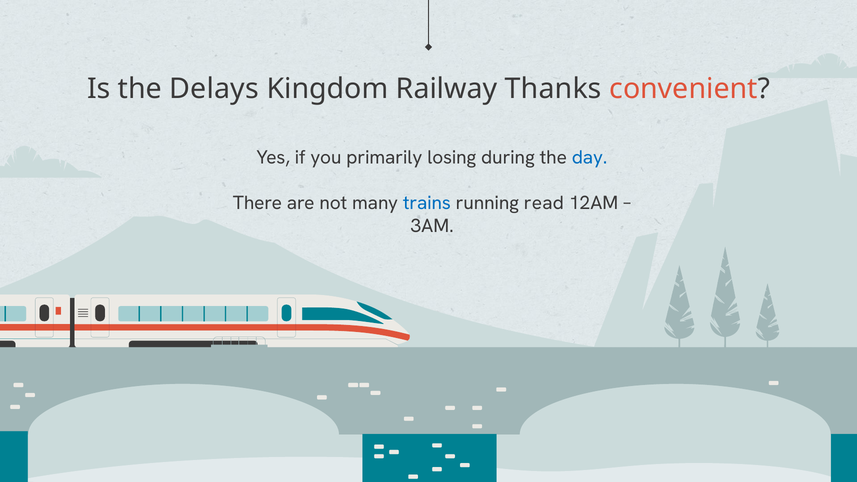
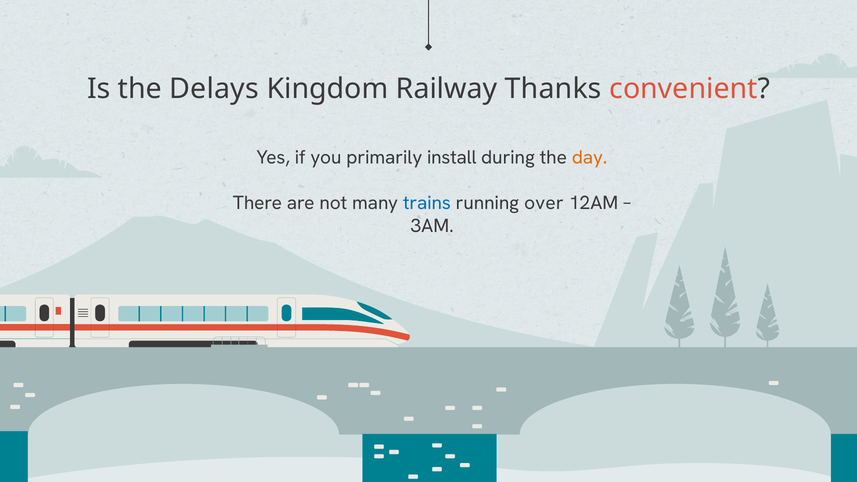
losing: losing -> install (452, 157)
day colour: blue -> orange (590, 157)
read: read -> over (544, 203)
